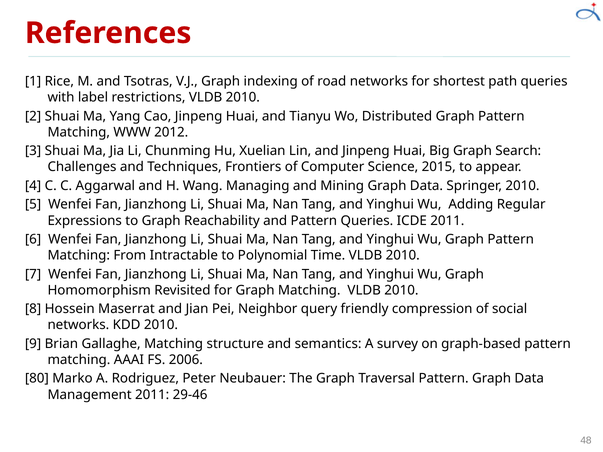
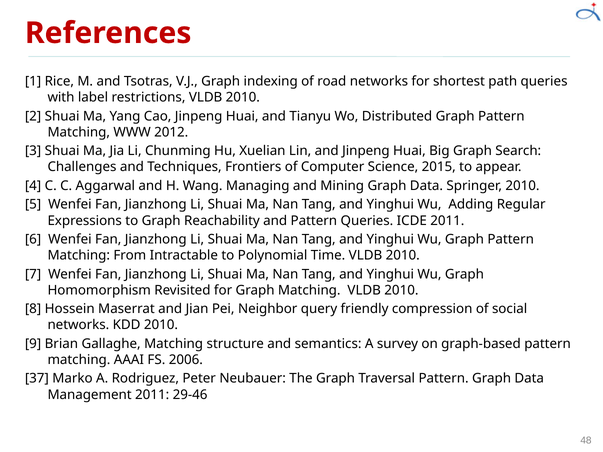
80: 80 -> 37 (37, 379)
